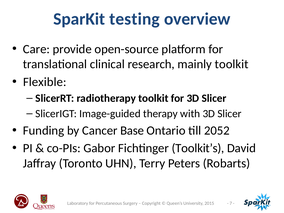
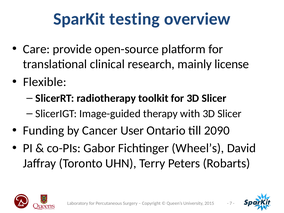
mainly toolkit: toolkit -> license (232, 64)
Base: Base -> User (132, 131)
2052: 2052 -> 2090 (217, 131)
Toolkit’s: Toolkit’s -> Wheel’s (198, 148)
